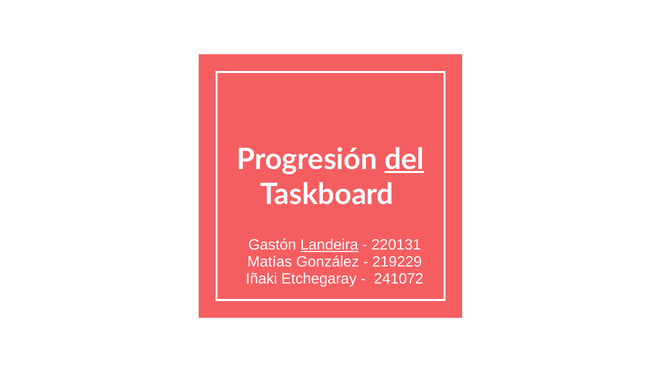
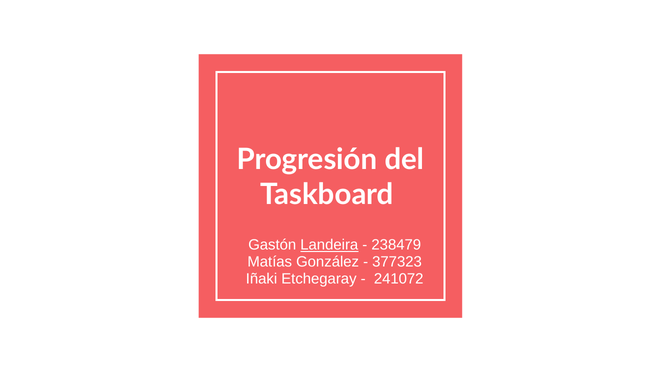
del underline: present -> none (404, 159)
220131: 220131 -> 238479 (396, 245)
219229: 219229 -> 377323 (397, 262)
